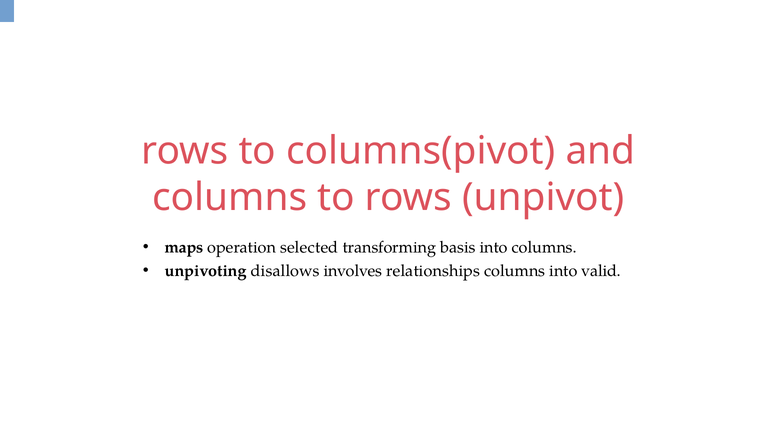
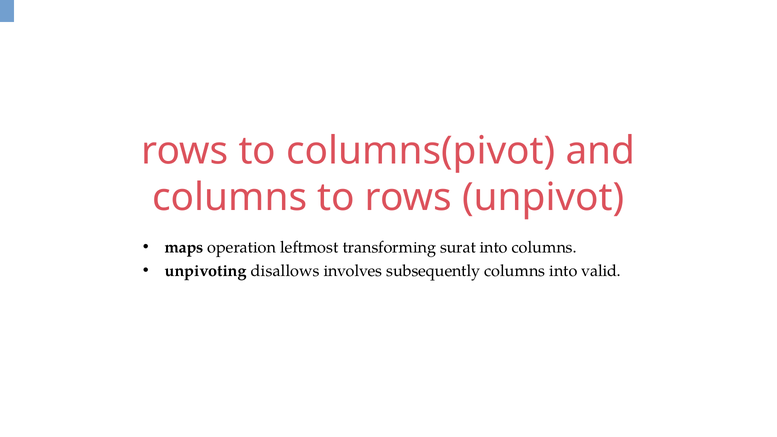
selected: selected -> leftmost (309, 247)
basis: basis -> surat (458, 247)
relationships: relationships -> subsequently (433, 271)
